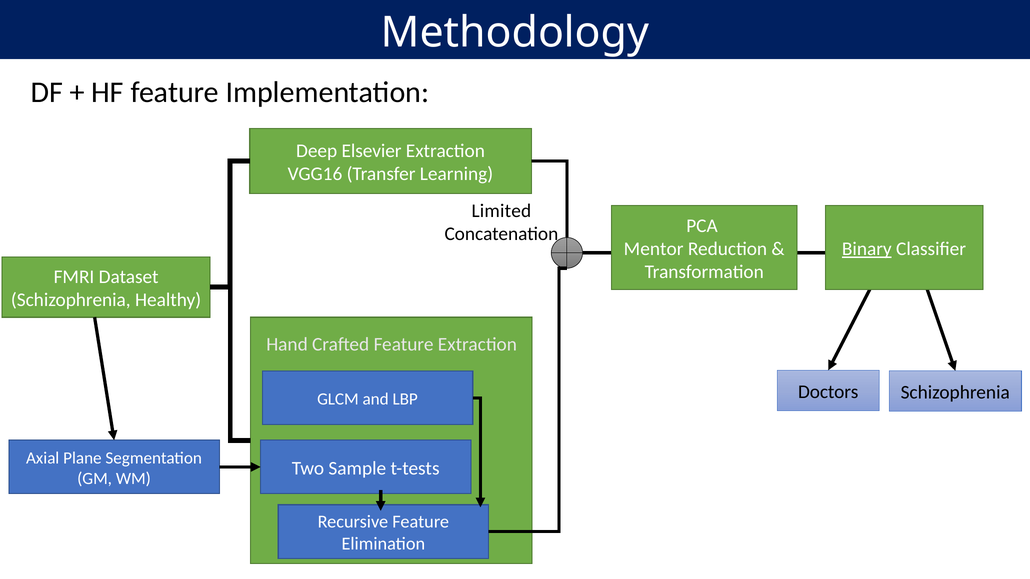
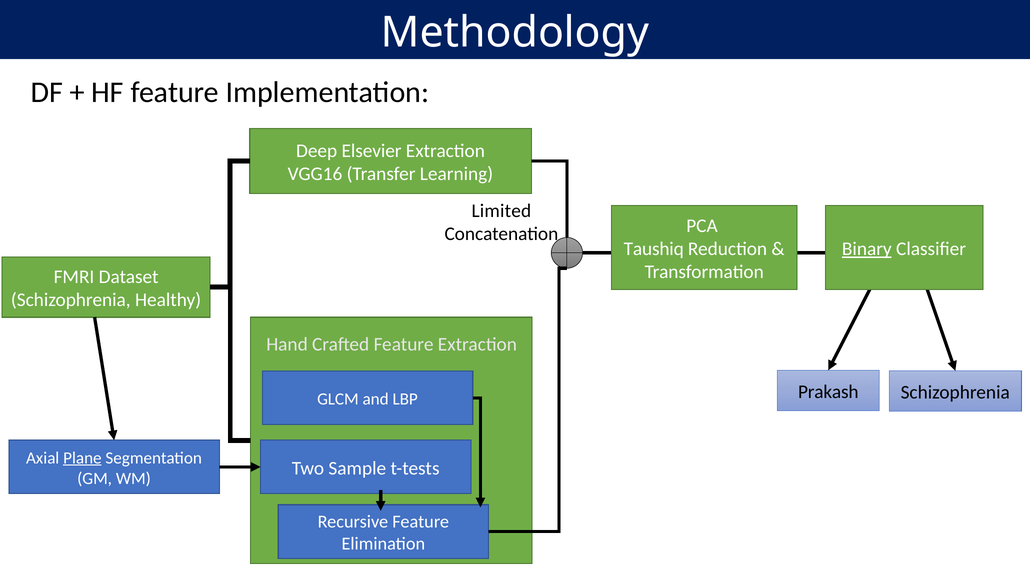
Mentor: Mentor -> Taushiq (654, 249)
Doctors: Doctors -> Prakash (828, 392)
Plane underline: none -> present (82, 458)
